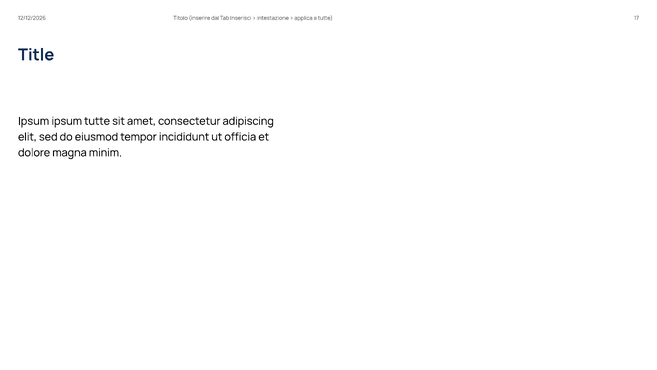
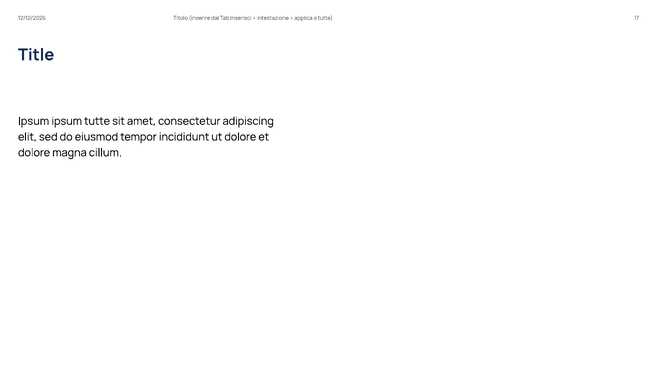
ut officia: officia -> dolore (240, 137)
minim: minim -> cillum (105, 152)
